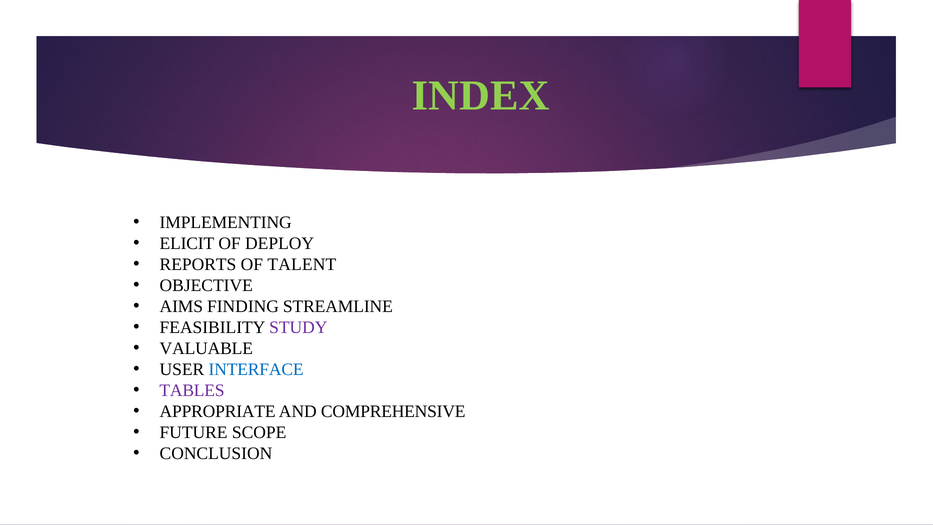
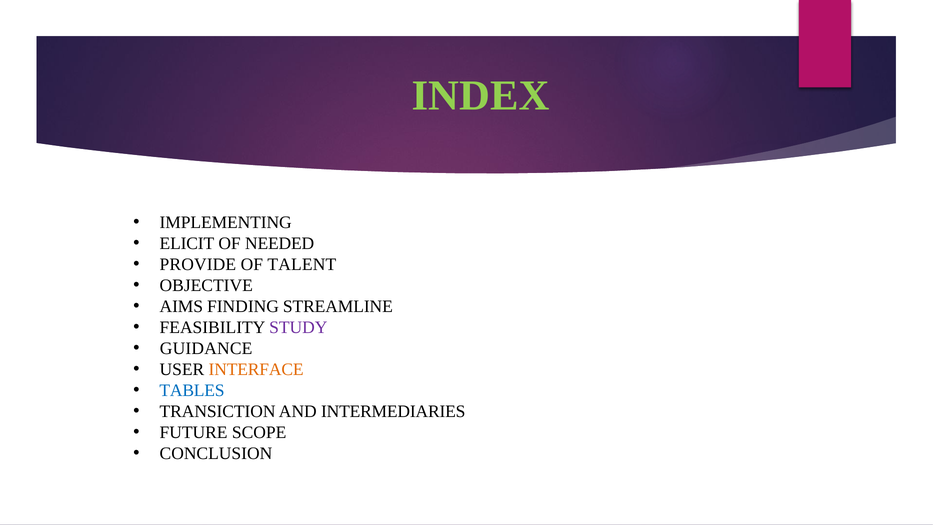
DEPLOY: DEPLOY -> NEEDED (280, 243)
REPORTS: REPORTS -> PROVIDE (198, 264)
VALUABLE: VALUABLE -> GUIDANCE (206, 348)
INTERFACE colour: blue -> orange (256, 369)
TABLES colour: purple -> blue (192, 390)
APPROPRIATE: APPROPRIATE -> TRANSICTION (218, 411)
COMPREHENSIVE: COMPREHENSIVE -> INTERMEDIARIES (393, 411)
